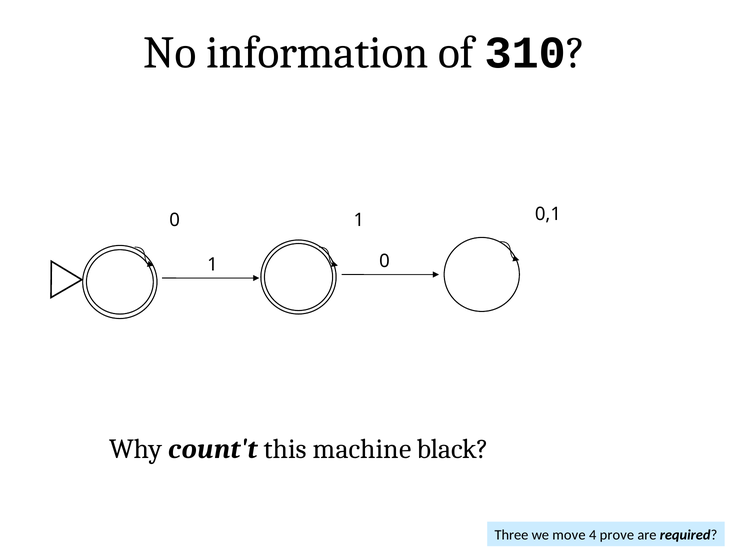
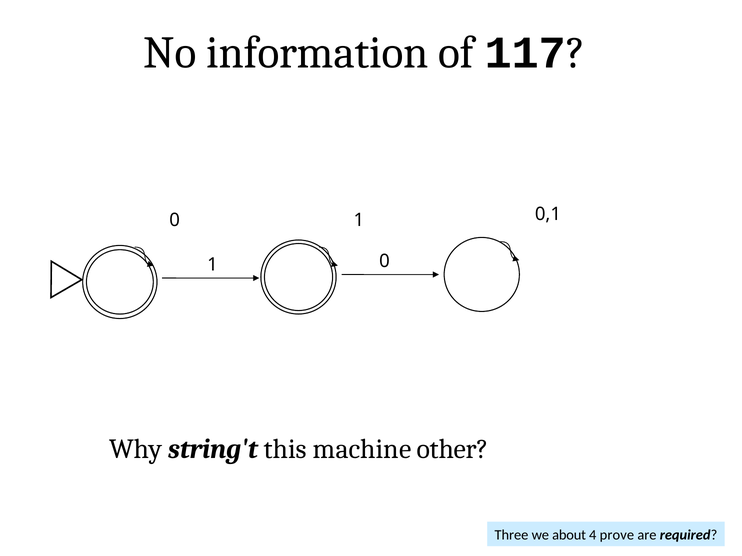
310: 310 -> 117 (525, 53)
count't: count't -> string't (213, 449)
black: black -> other (453, 449)
move: move -> about (569, 535)
